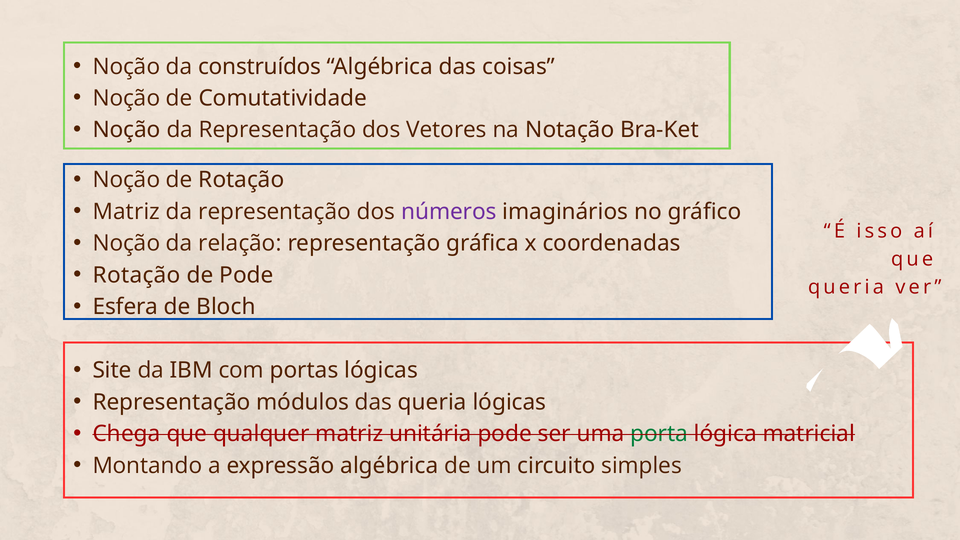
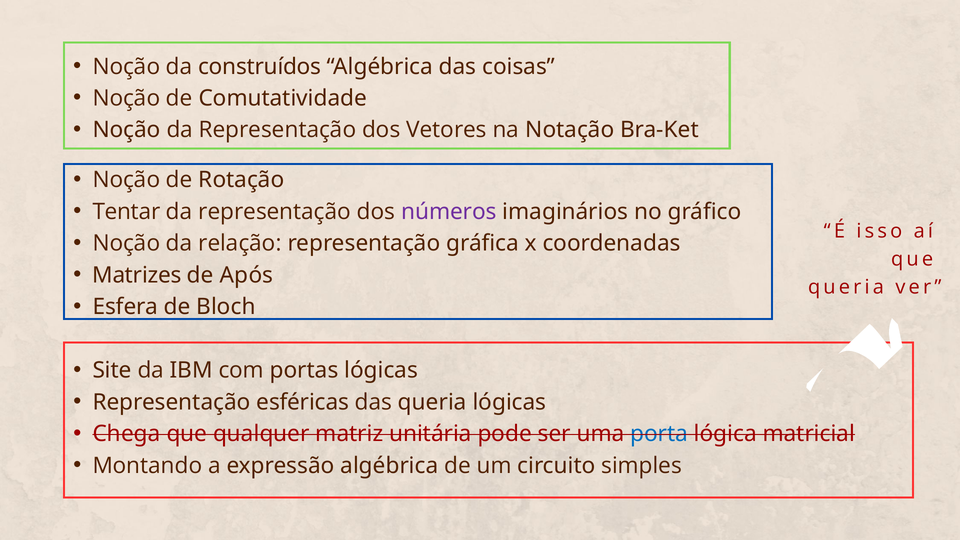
Matriz: Matriz -> Tentar (126, 212)
Rotação: Rotação -> Matrizes (137, 275)
de Pode: Pode -> Após (247, 275)
módulos: módulos -> esféricas (303, 402)
porta colour: green -> blue (659, 434)
